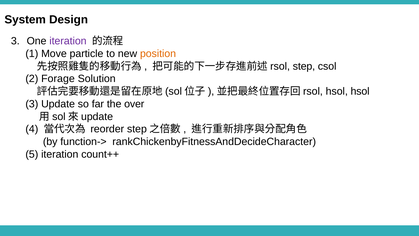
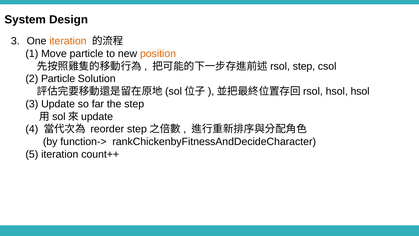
iteration colour: purple -> orange (68, 41)
2 Forage: Forage -> Particle (58, 79)
the over: over -> step (134, 104)
